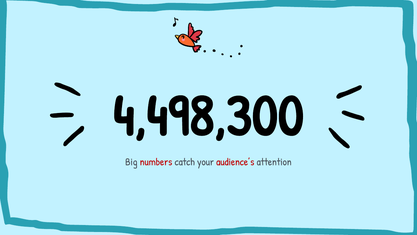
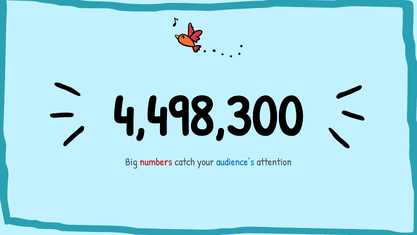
audience’s colour: red -> blue (235, 162)
